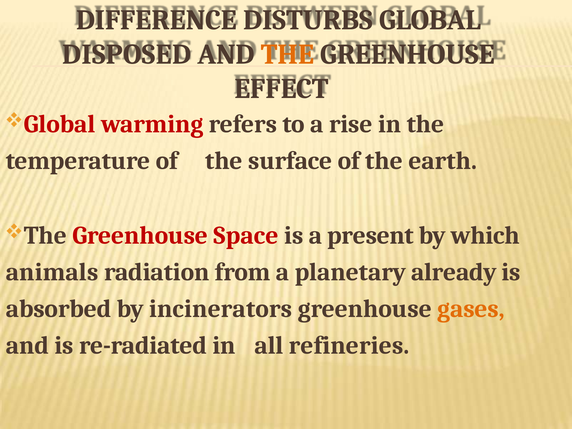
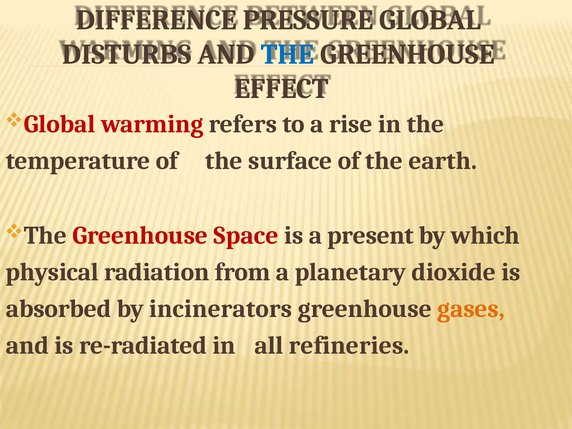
DISTURBS: DISTURBS -> PRESSURE (308, 20)
DISPOSED: DISPOSED -> DISTURBS (127, 54)
THE colour: orange -> blue (288, 54)
animals: animals -> physical (52, 272)
already: already -> dioxide (454, 272)
